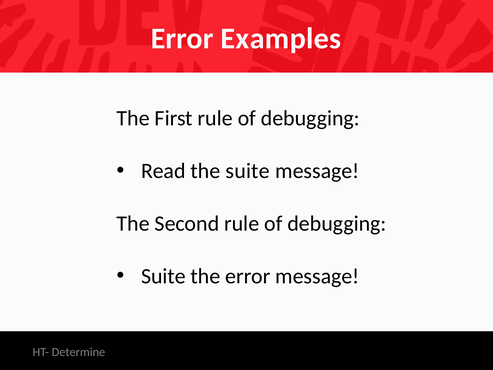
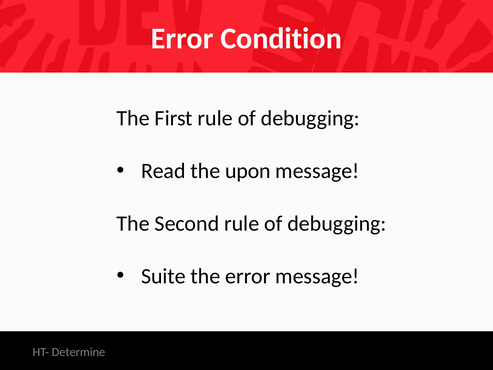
Examples: Examples -> Condition (281, 39)
the suite: suite -> upon (248, 171)
